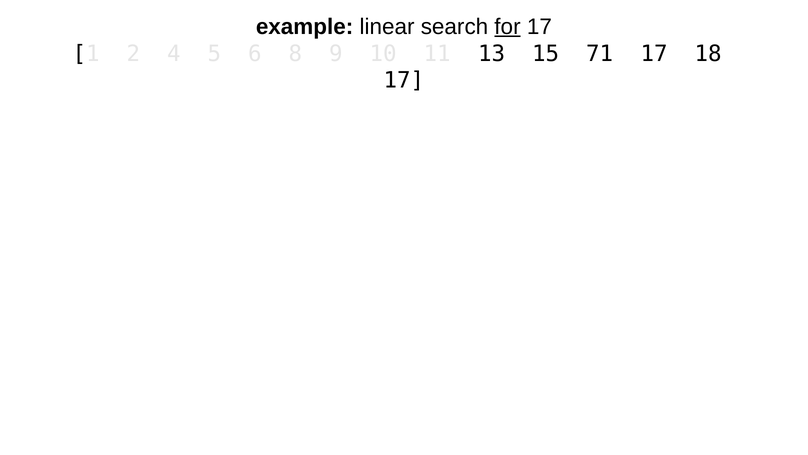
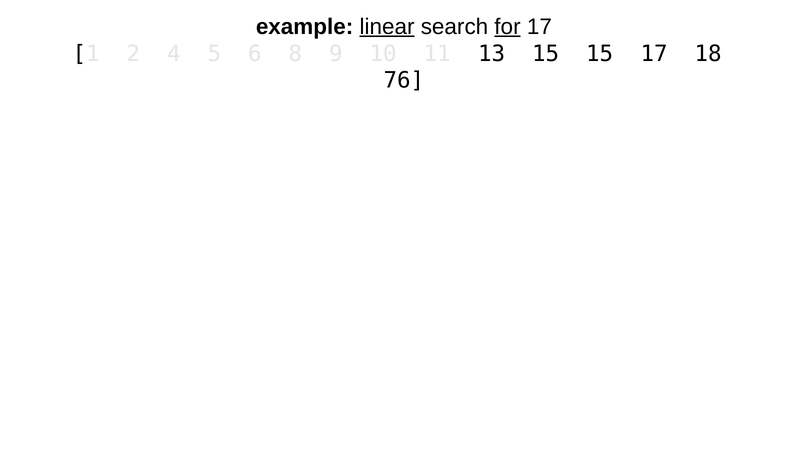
linear underline: none -> present (387, 27)
15 71: 71 -> 15 (600, 54)
17: 17 -> 76 (404, 80)
